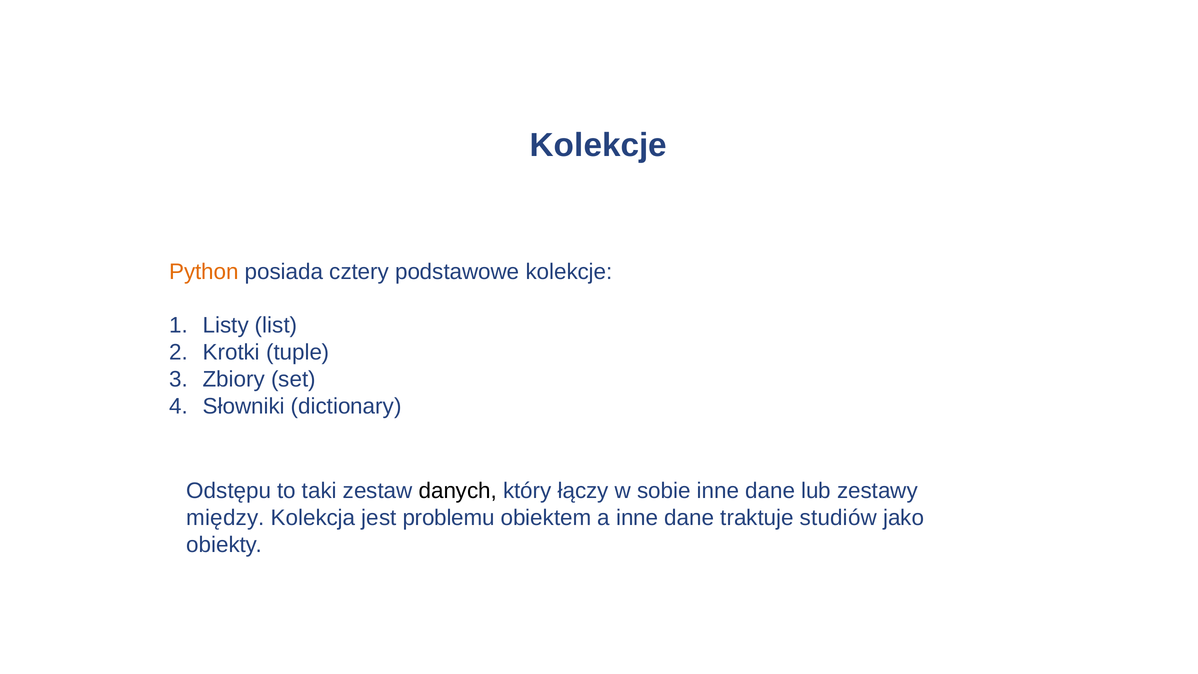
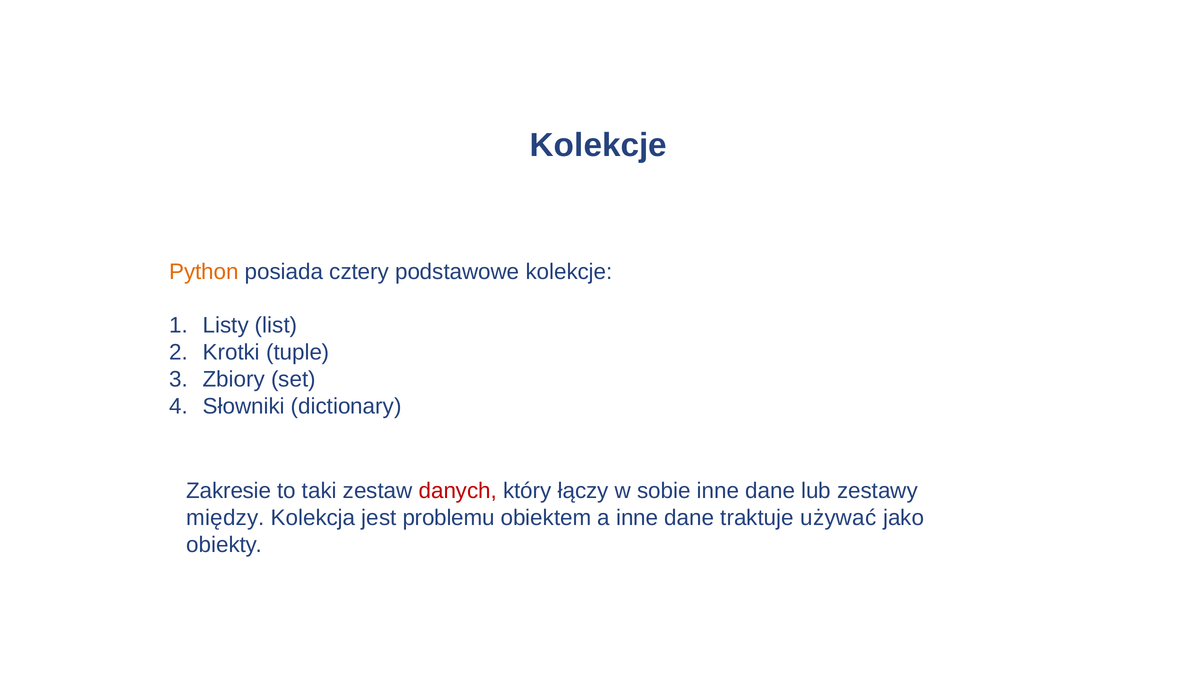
Odstępu: Odstępu -> Zakresie (229, 491)
danych colour: black -> red (458, 491)
studiów: studiów -> używać (838, 518)
